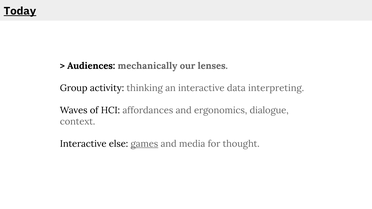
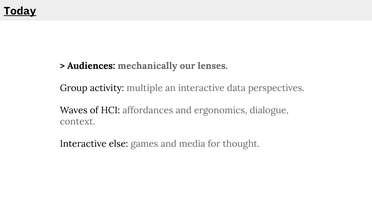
thinking: thinking -> multiple (145, 88)
interpreting: interpreting -> perspectives (276, 88)
games underline: present -> none (144, 144)
